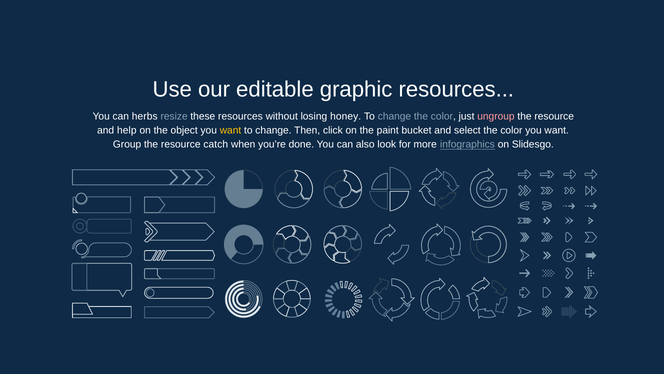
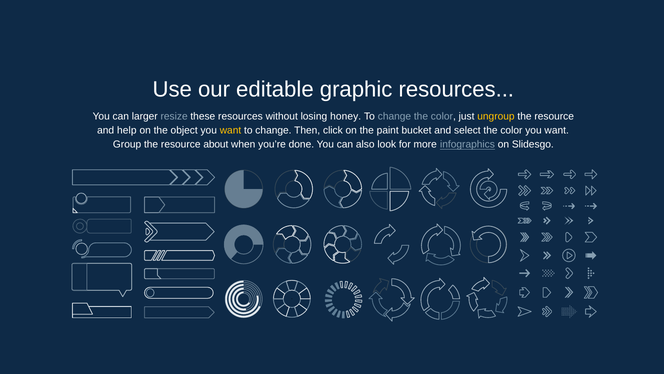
herbs: herbs -> larger (145, 116)
ungroup colour: pink -> yellow (496, 116)
catch: catch -> about (216, 144)
